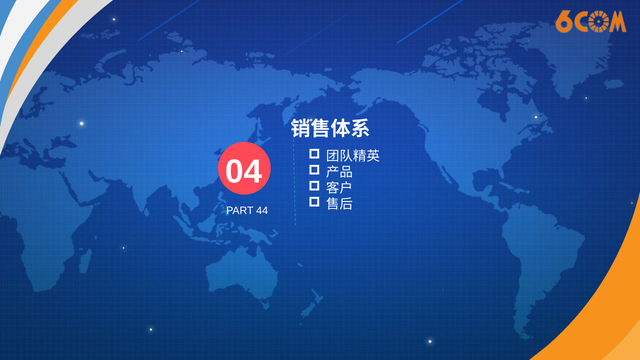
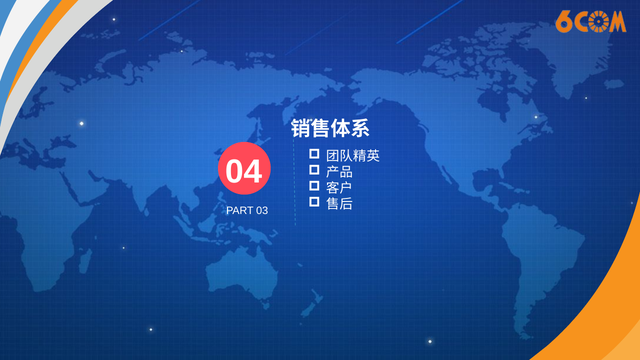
44: 44 -> 03 (262, 211)
